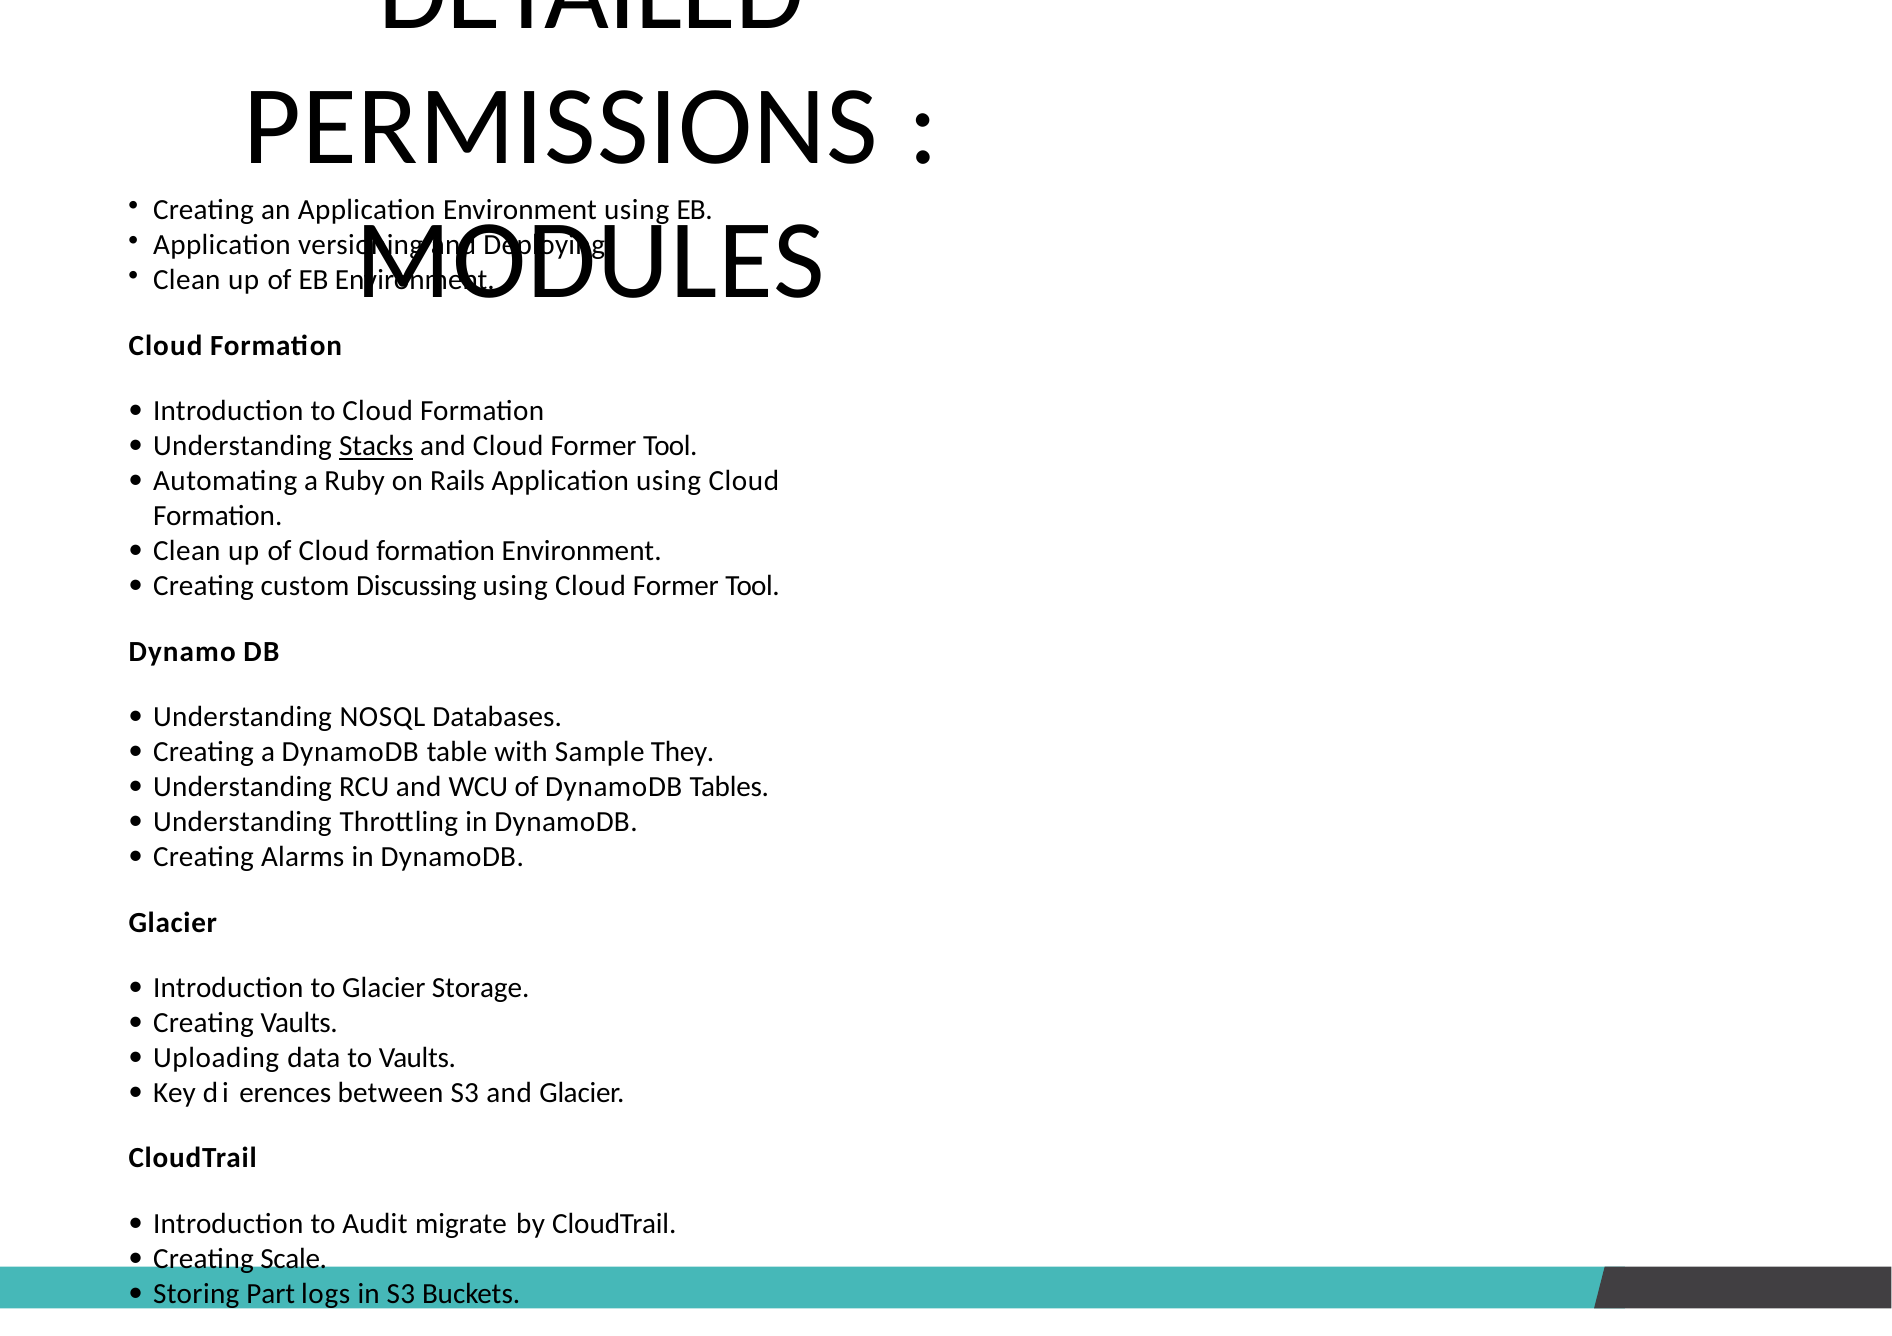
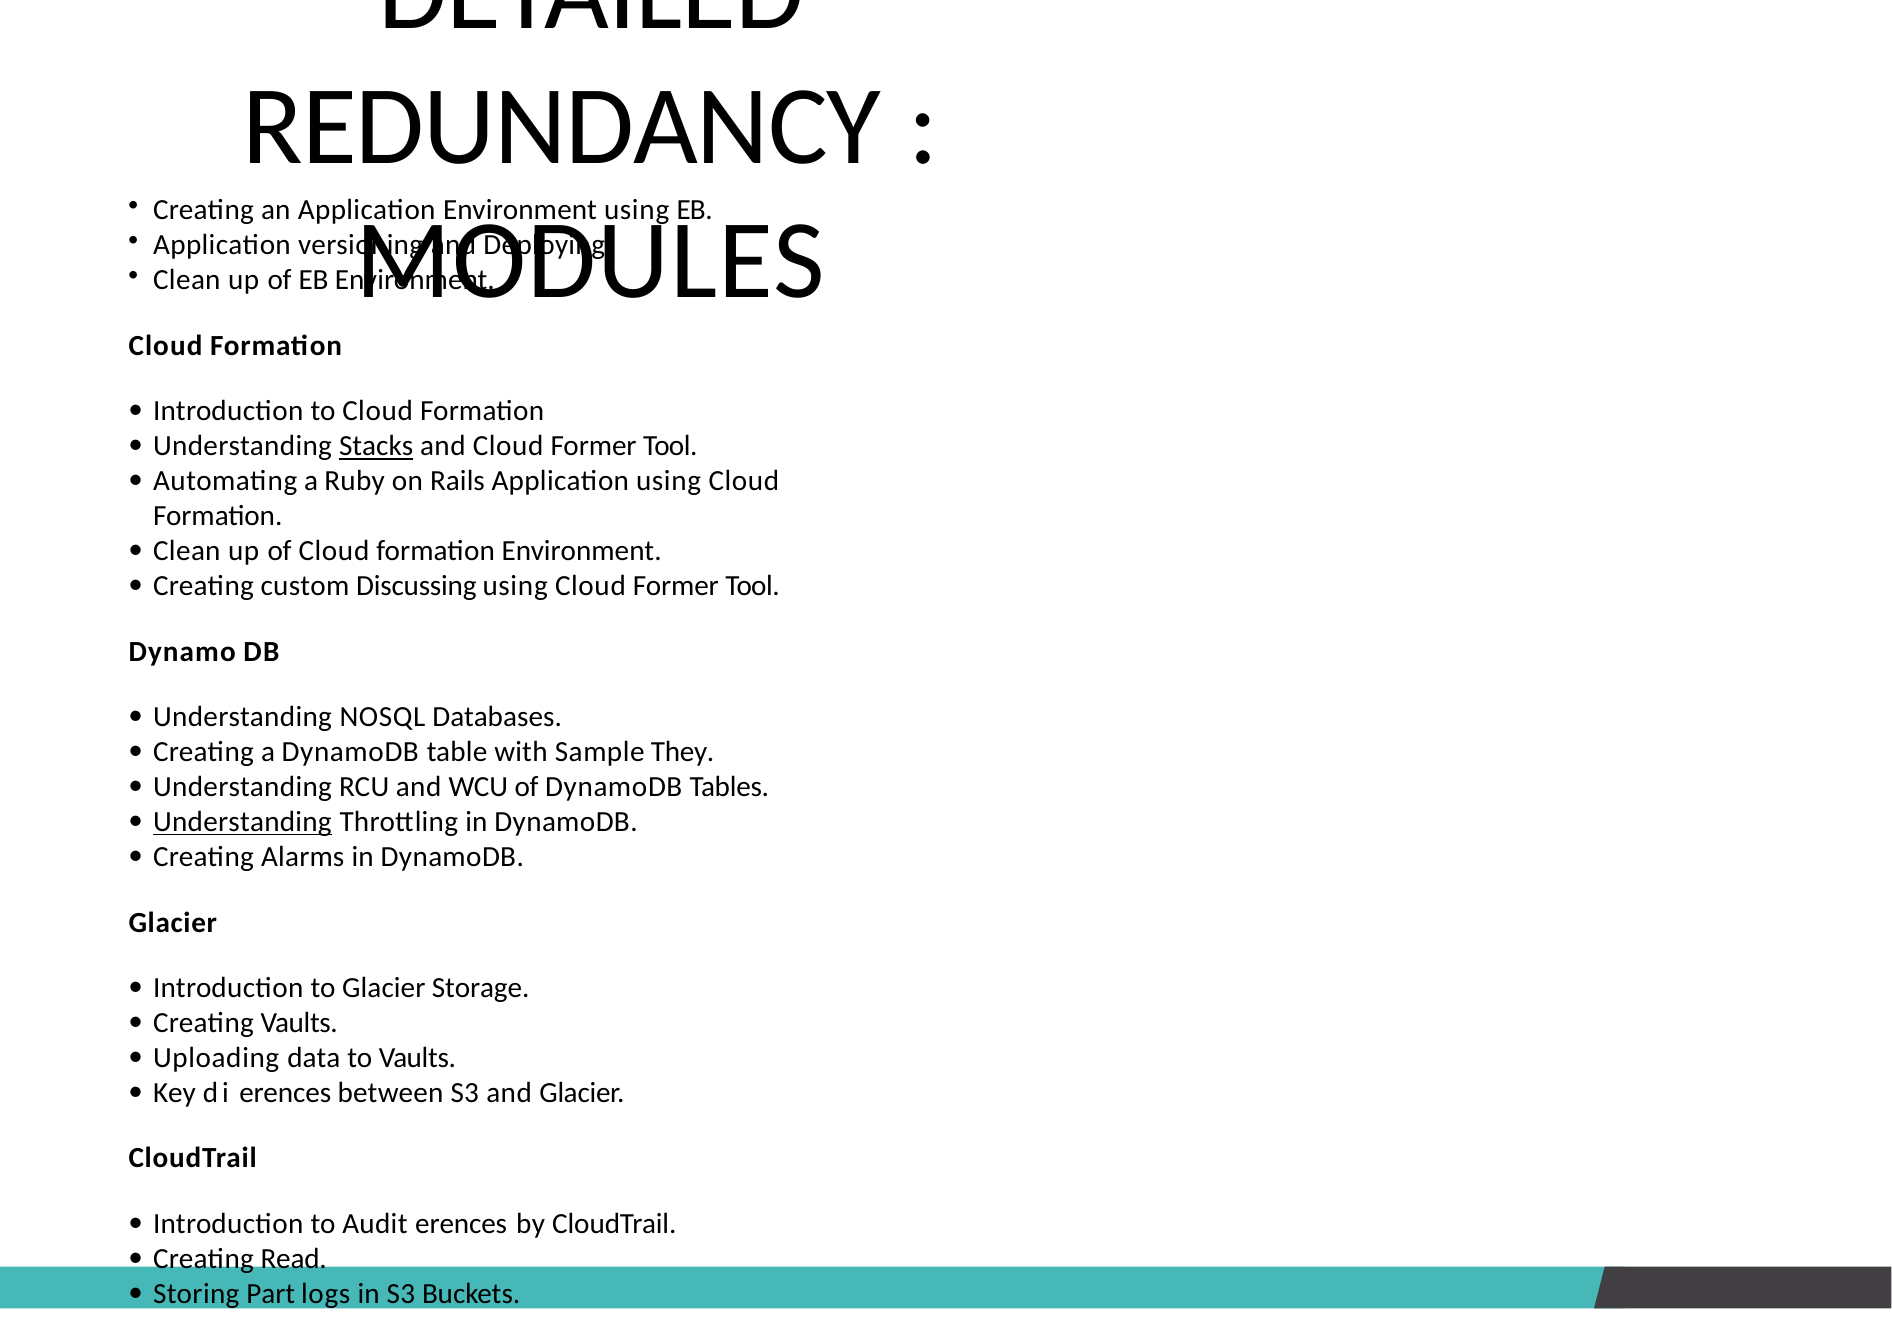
PERMISSIONS: PERMISSIONS -> REDUNDANCY (562, 126)
Understanding underline: none -> present (242, 822)
Audit migrate: migrate -> erences (461, 1224)
Scale: Scale -> Read (294, 1259)
